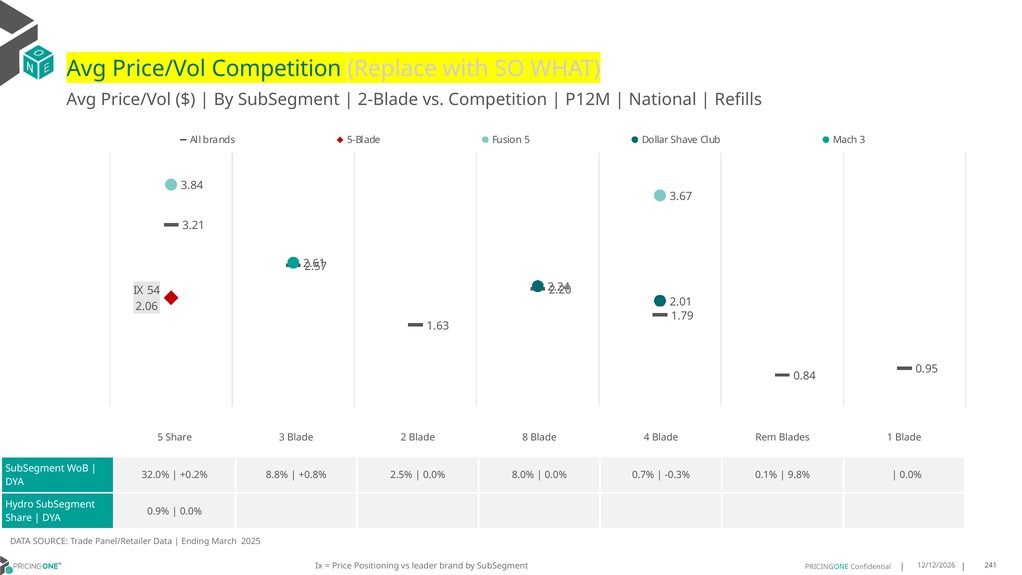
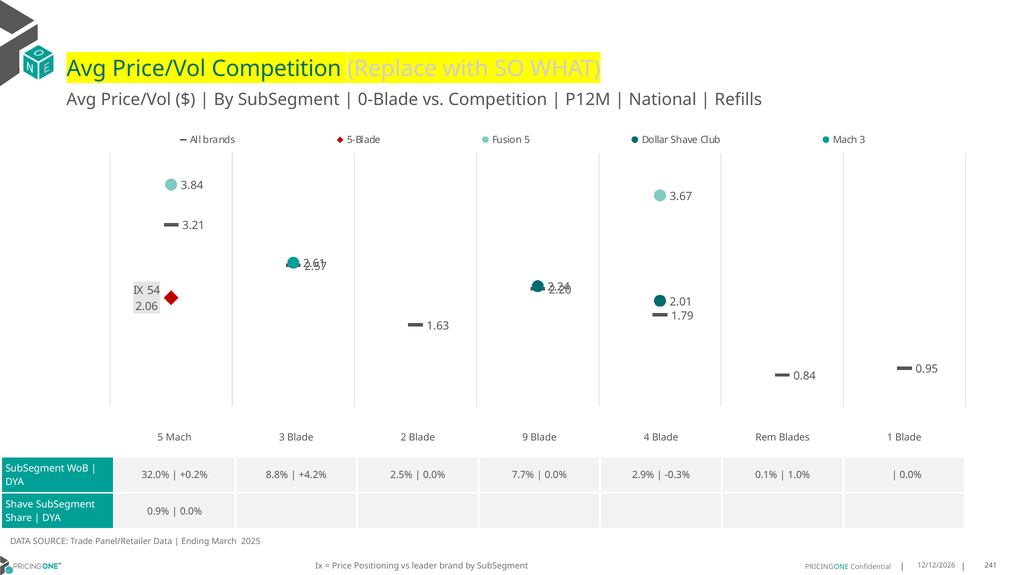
2-Blade: 2-Blade -> 0-Blade (388, 100)
5 Share: Share -> Mach (179, 437)
8: 8 -> 9 (525, 437)
+0.8%: +0.8% -> +4.2% (313, 475)
8.0%: 8.0% -> 7.7% (523, 475)
0.7%: 0.7% -> 2.9% (643, 475)
9.8%: 9.8% -> 1.0% (799, 475)
Hydro: Hydro -> Shave (19, 505)
